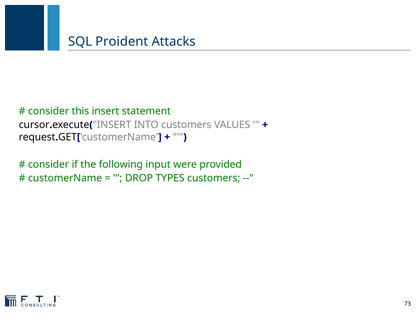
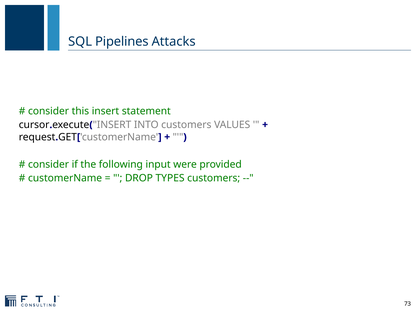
Proident: Proident -> Pipelines (122, 42)
